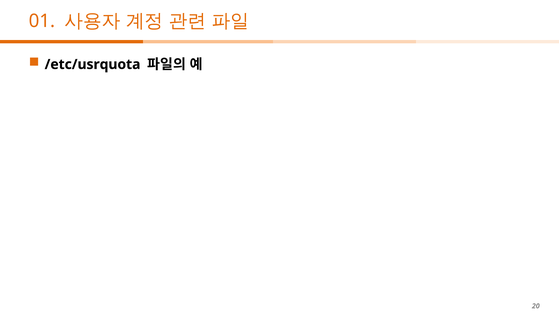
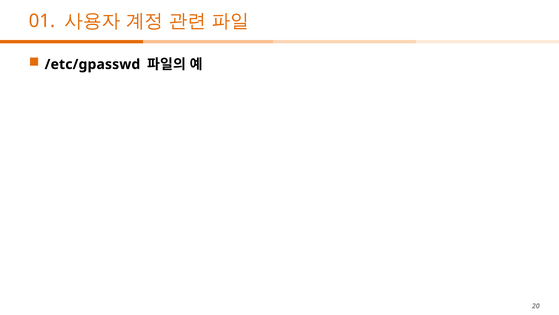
/etc/usrquota: /etc/usrquota -> /etc/gpasswd (92, 64)
